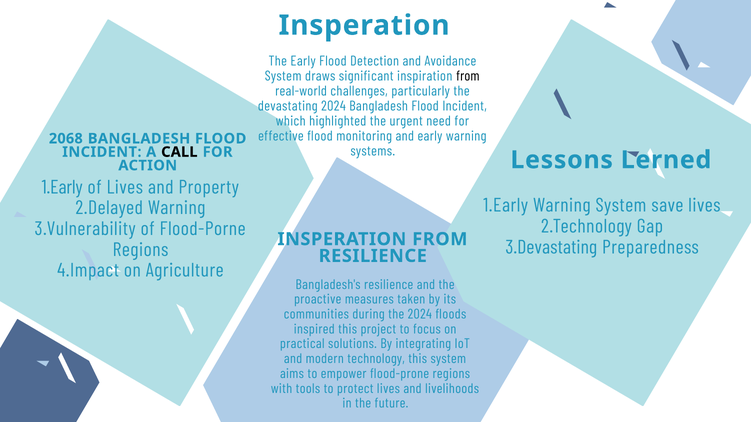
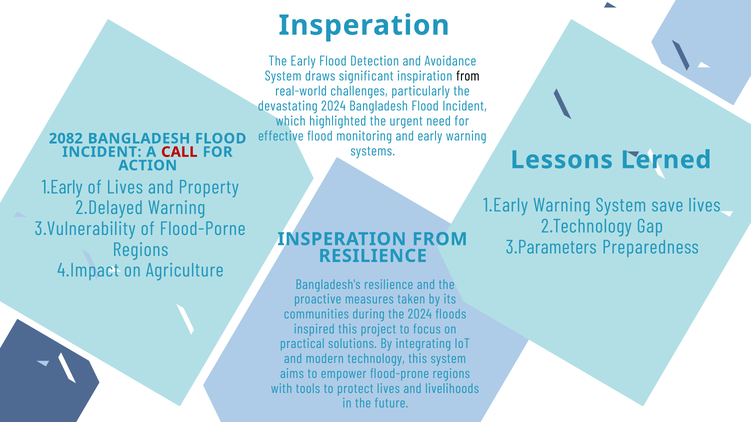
2068: 2068 -> 2082 (66, 139)
CALL colour: black -> red (179, 152)
3.Devastating: 3.Devastating -> 3.Parameters (551, 248)
